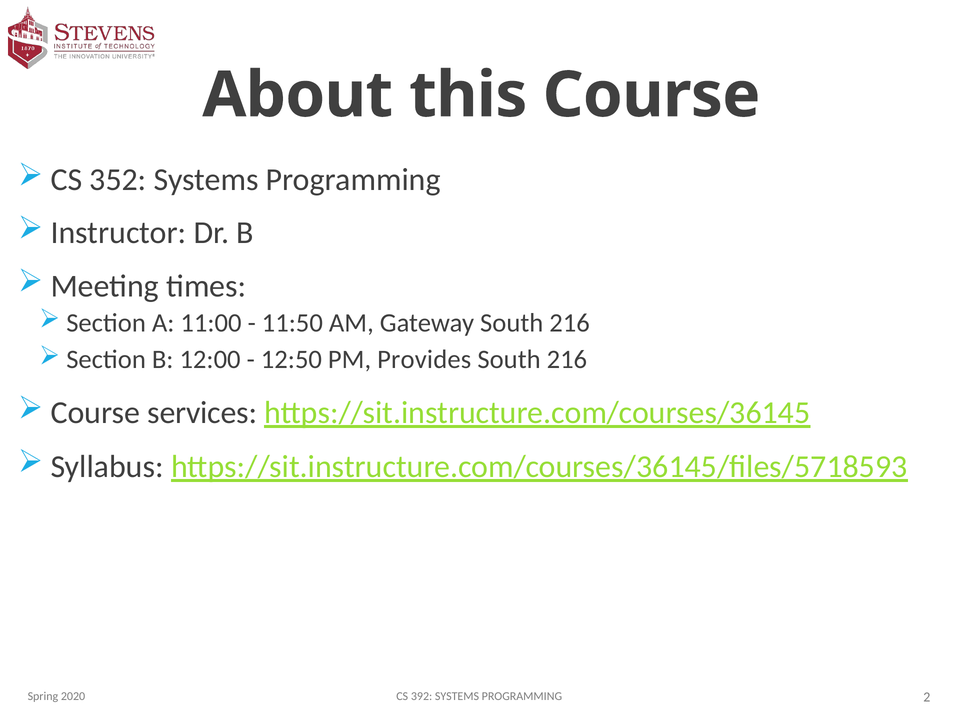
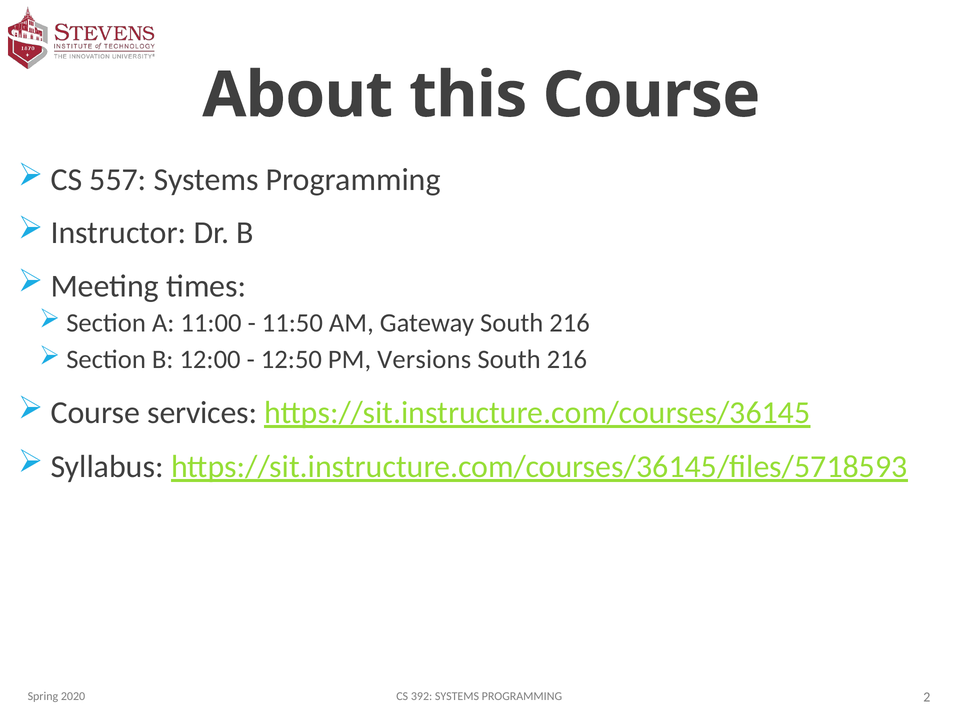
352: 352 -> 557 (118, 180)
Provides: Provides -> Versions (424, 360)
